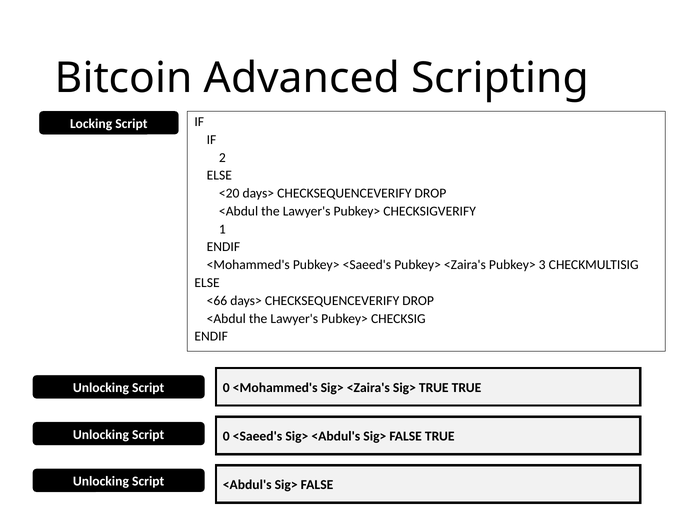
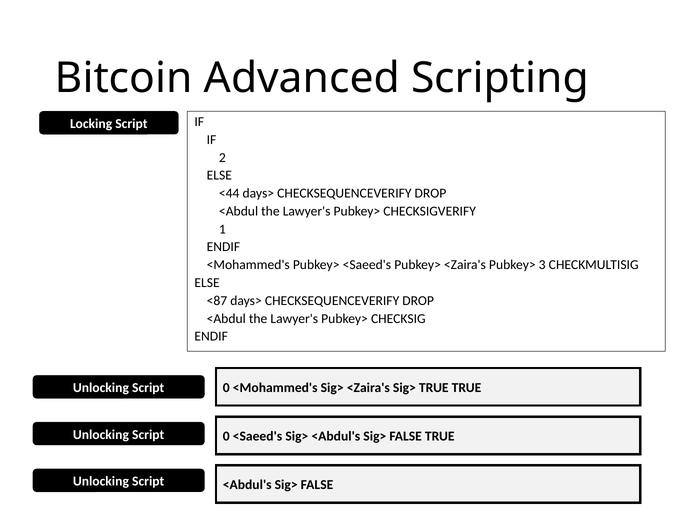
<20: <20 -> <44 (229, 193)
<66: <66 -> <87 (217, 300)
